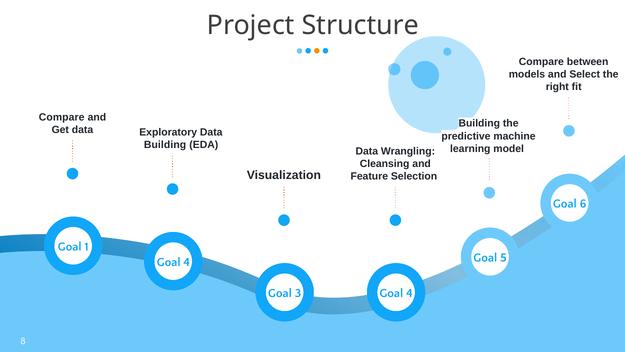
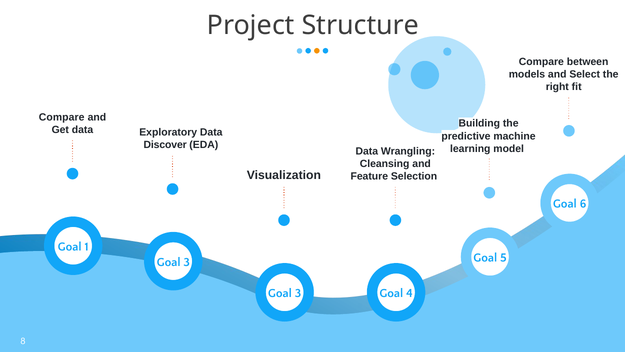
Building: Building -> Discover (165, 145)
4: 4 -> 3 (187, 262)
